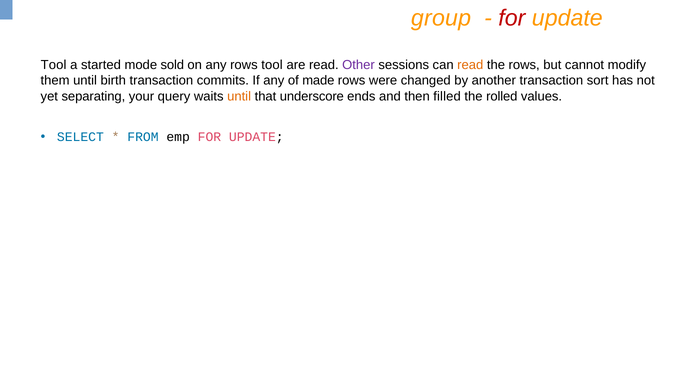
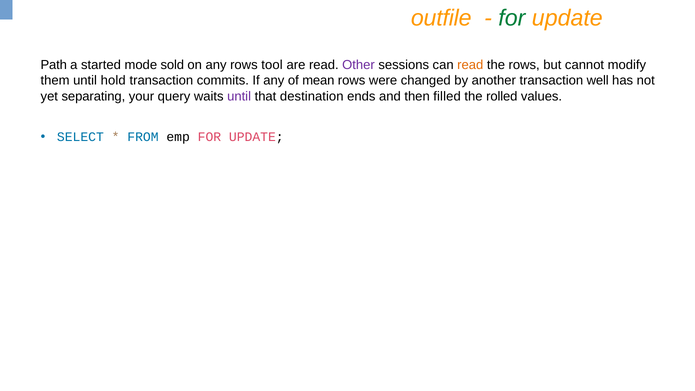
group: group -> outfile (441, 18)
for colour: red -> green (512, 18)
Tool: Tool -> Path (54, 65)
birth: birth -> hold (113, 81)
made: made -> mean (318, 81)
sort: sort -> well (598, 81)
until colour: orange -> purple (239, 96)
underscore: underscore -> destination (312, 96)
